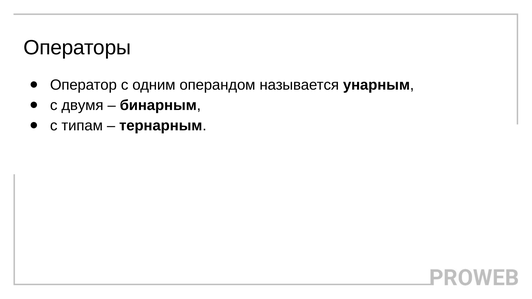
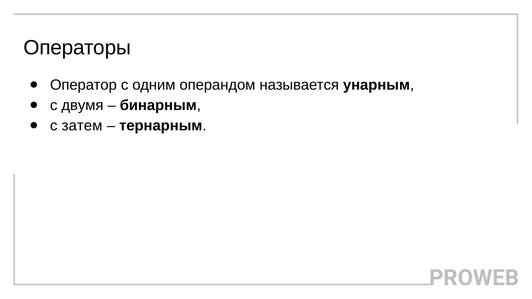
типам: типам -> затем (82, 126)
